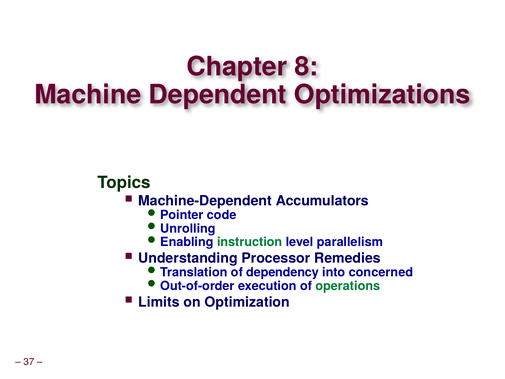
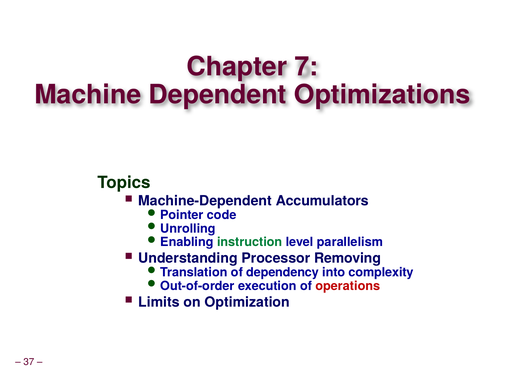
8: 8 -> 7 (306, 67)
Remedies: Remedies -> Removing (348, 258)
concerned: concerned -> complexity (381, 272)
operations colour: green -> red (348, 286)
